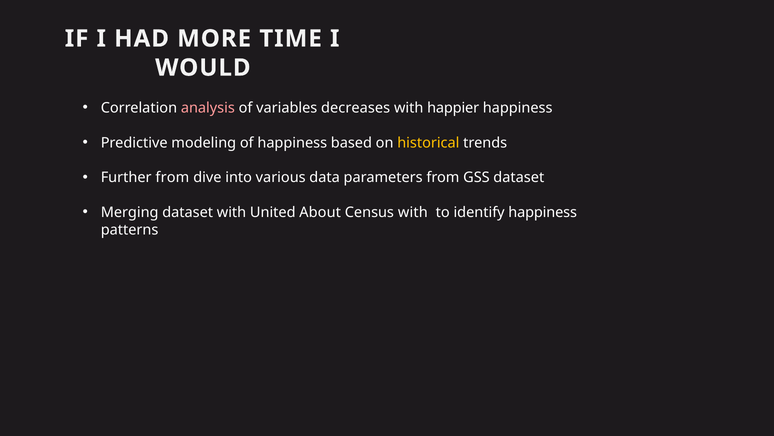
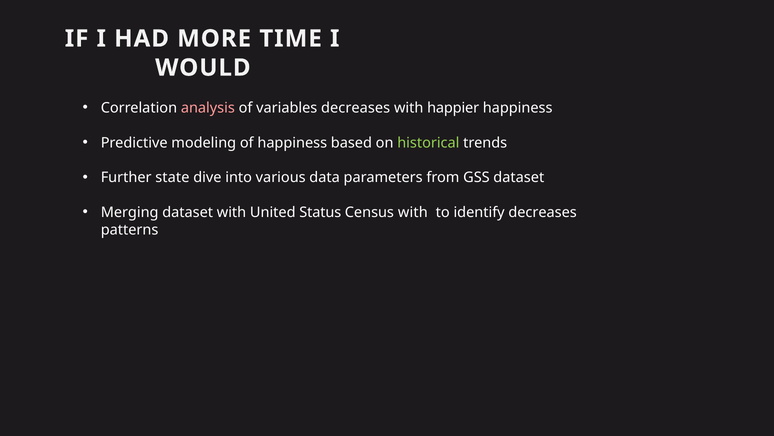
historical colour: yellow -> light green (428, 143)
Further from: from -> state (172, 177)
About: About -> Status (320, 212)
identify happiness: happiness -> decreases (543, 212)
